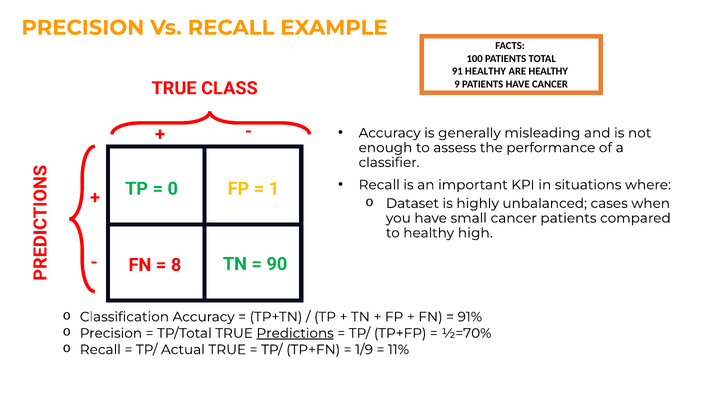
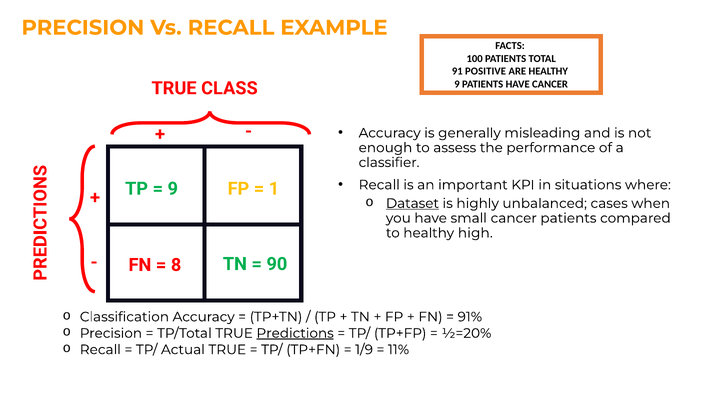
91 HEALTHY: HEALTHY -> POSITIVE (486, 71)
0: 0 -> 9 (173, 188)
Dataset underline: none -> present (412, 203)
½=70%: ½=70% -> ½=20% (466, 333)
